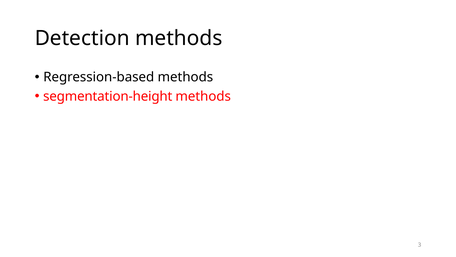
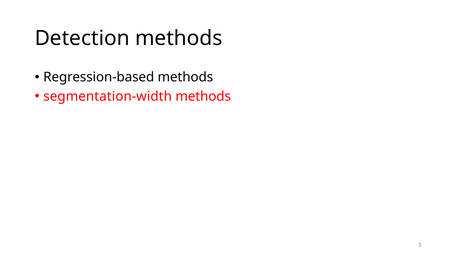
segmentation-height: segmentation-height -> segmentation-width (108, 96)
